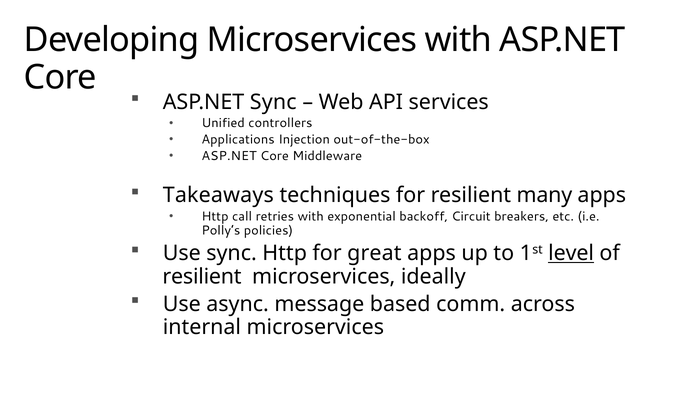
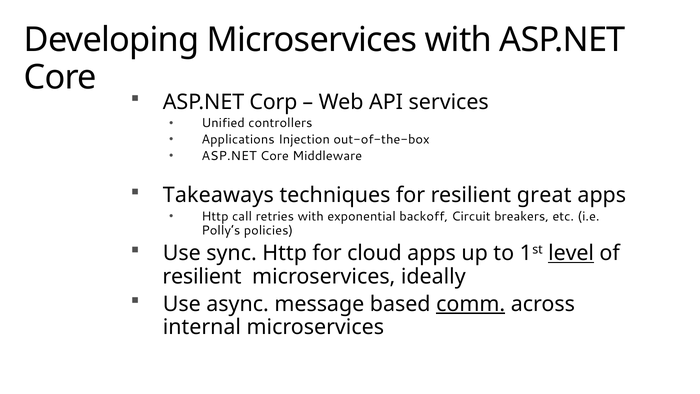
ASP.NET Sync: Sync -> Corp (273, 102)
many: many -> great (544, 195)
great: great -> cloud (375, 253)
comm underline: none -> present (471, 304)
